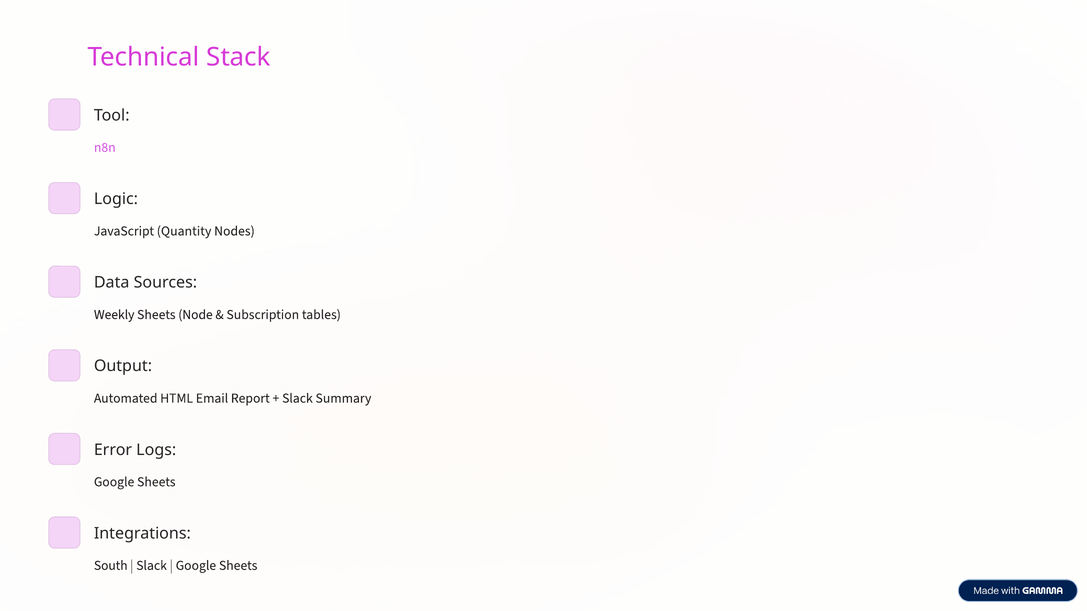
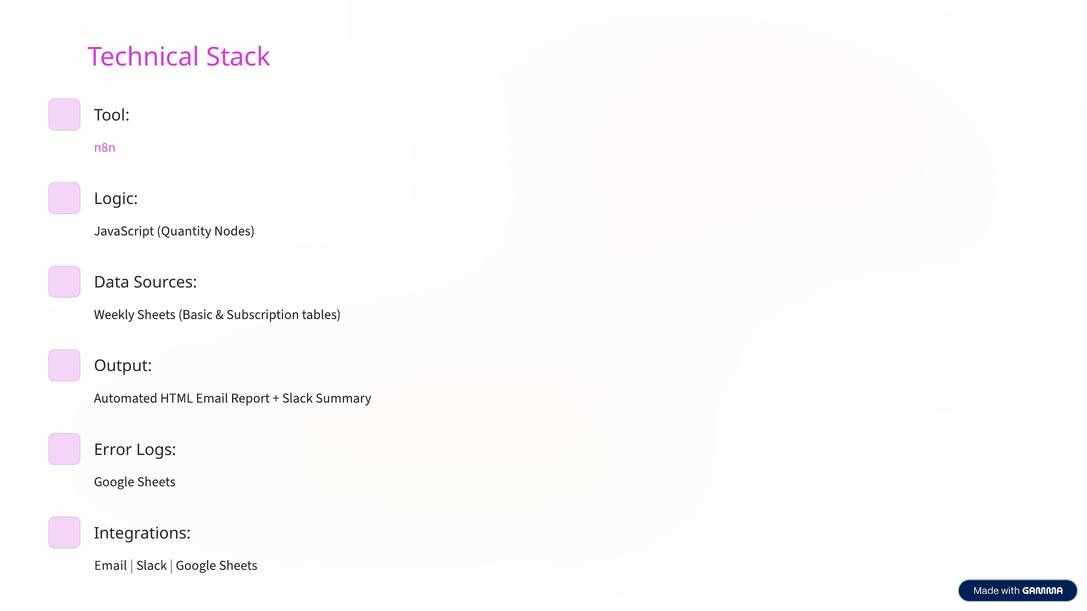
Node: Node -> Basic (195, 315)
South: South -> Email (111, 566)
